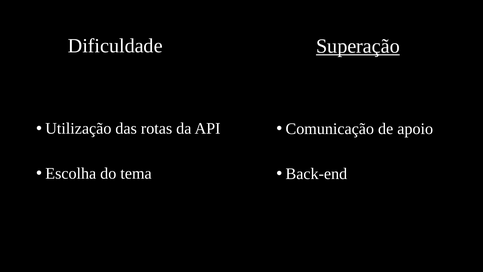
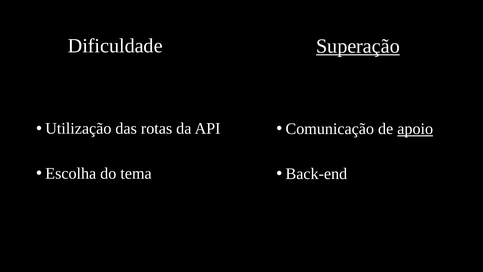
apoio underline: none -> present (415, 129)
